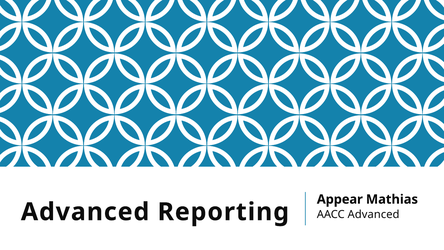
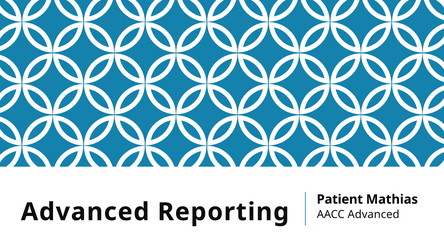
Appear: Appear -> Patient (340, 199)
